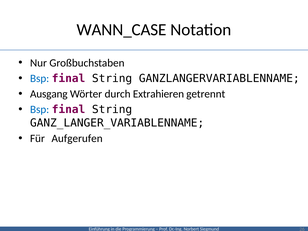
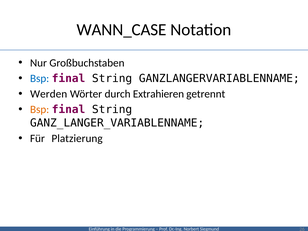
Ausgang: Ausgang -> Werden (49, 94)
Bsp colour: blue -> orange (40, 110)
Aufgerufen: Aufgerufen -> Platzierung (77, 138)
